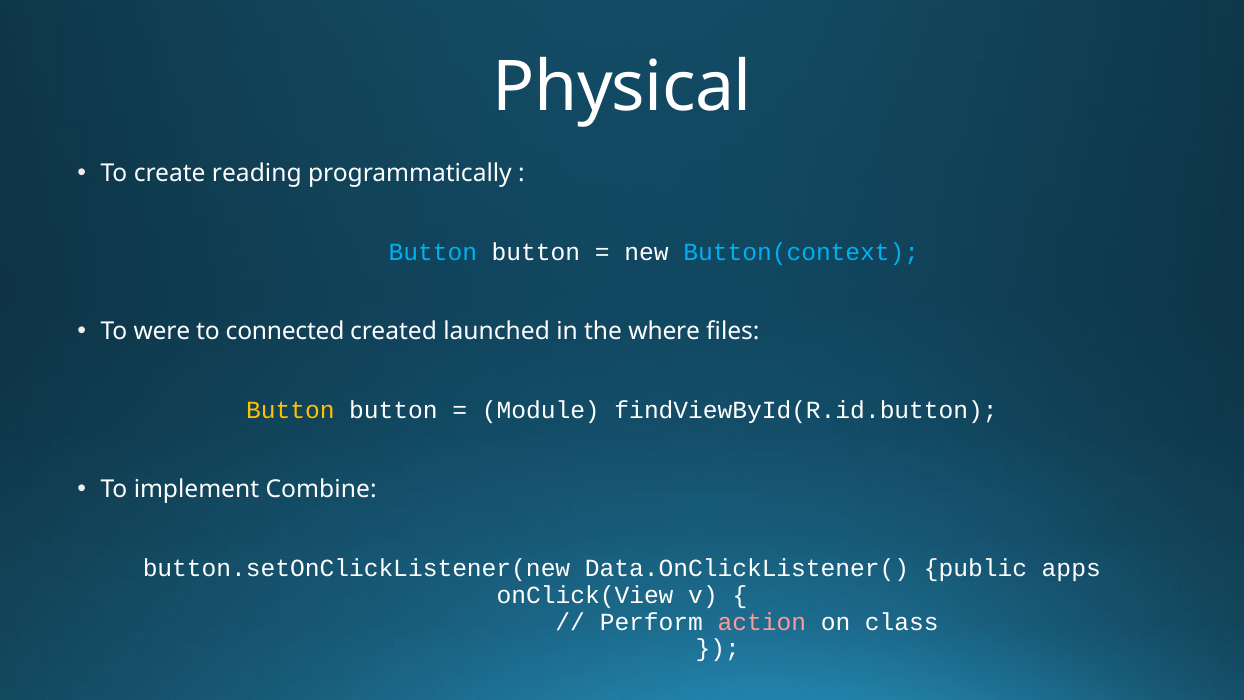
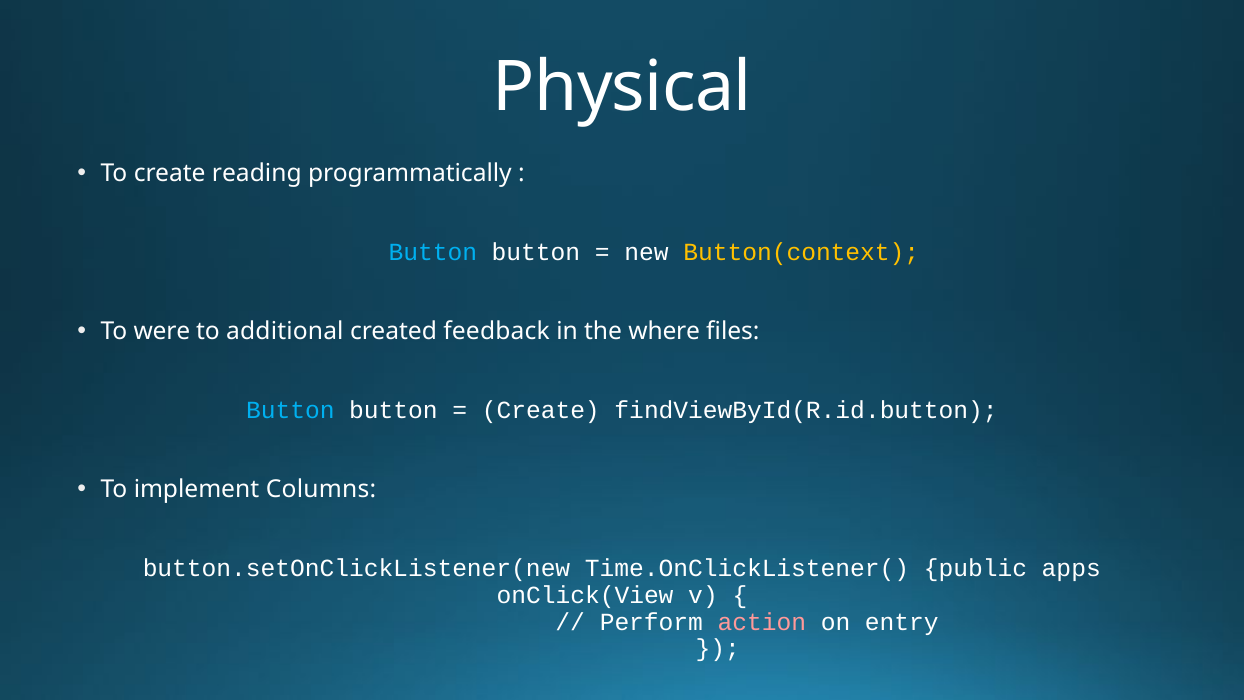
Button(context colour: light blue -> yellow (801, 252)
connected: connected -> additional (285, 331)
launched: launched -> feedback (497, 331)
Button colour: yellow -> light blue (290, 410)
Module: Module -> Create (541, 410)
Combine: Combine -> Columns (321, 489)
Data.OnClickListener(: Data.OnClickListener( -> Time.OnClickListener( (747, 568)
class: class -> entry (902, 622)
